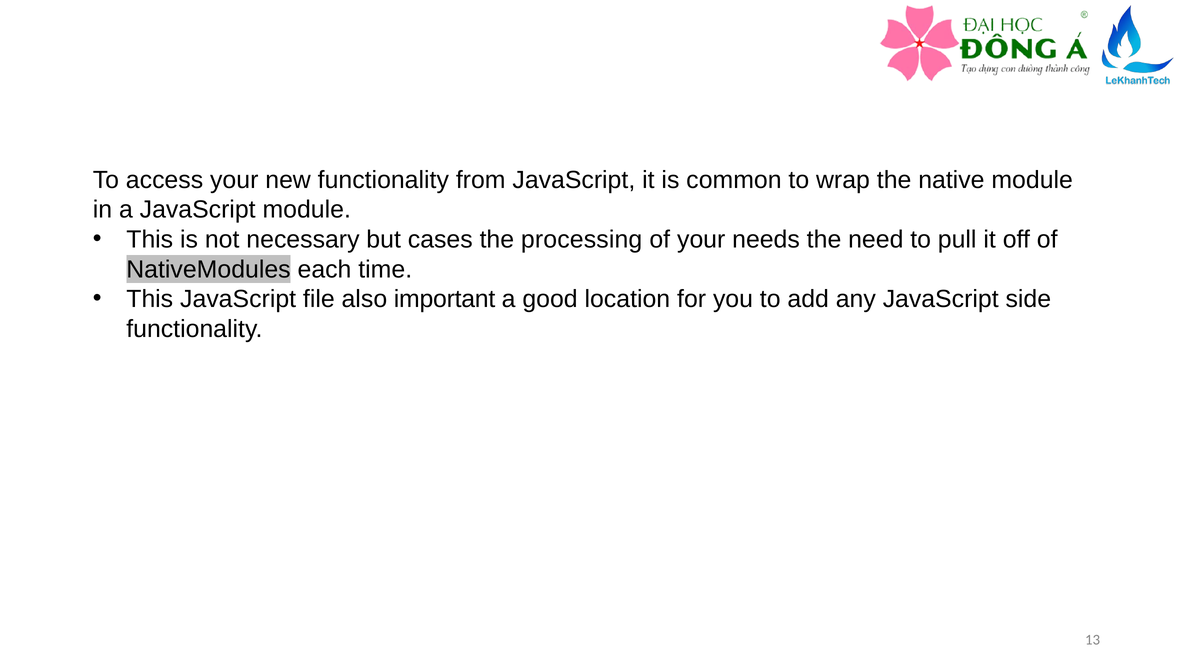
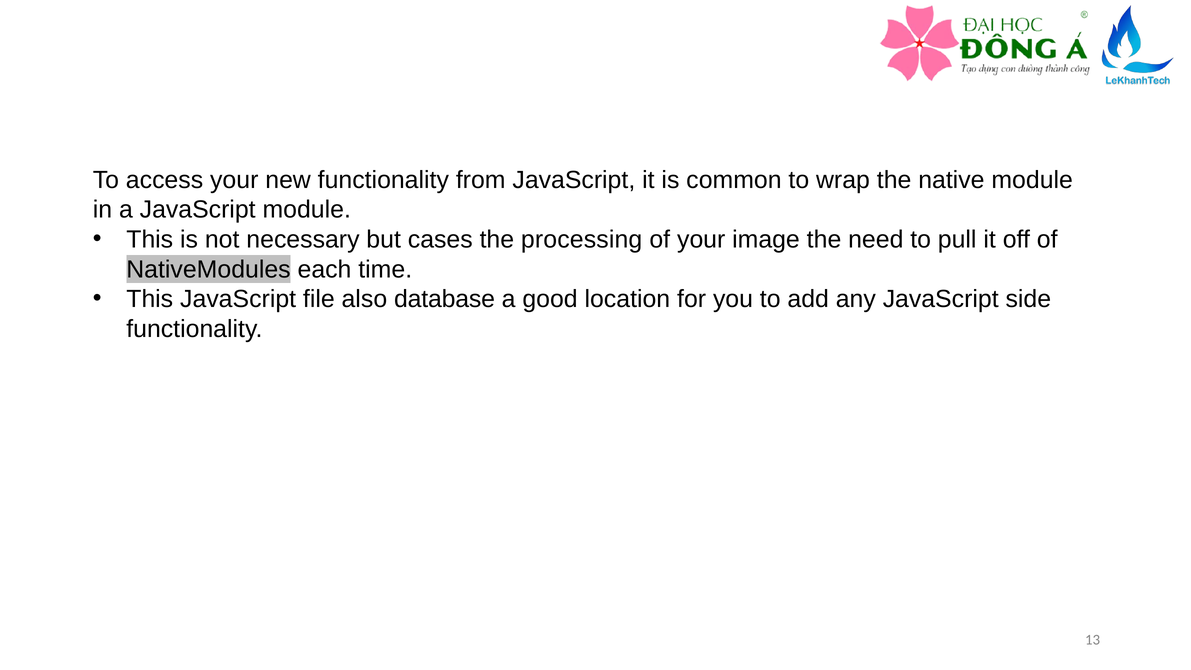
needs: needs -> image (766, 240)
important: important -> database (445, 299)
